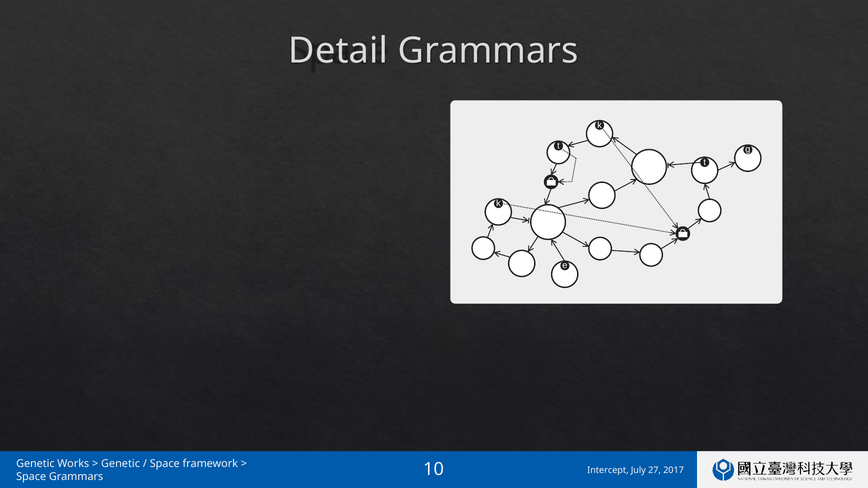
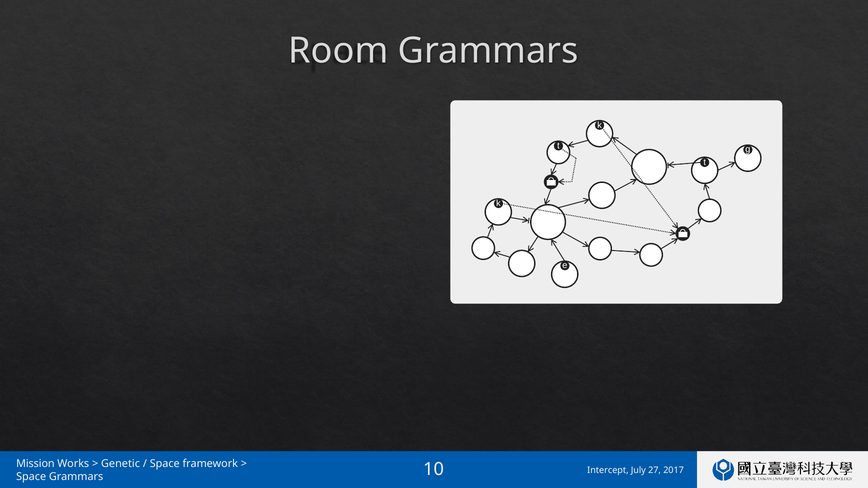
Detail: Detail -> Room (339, 51)
Genetic: Genetic -> Mission (35, 464)
